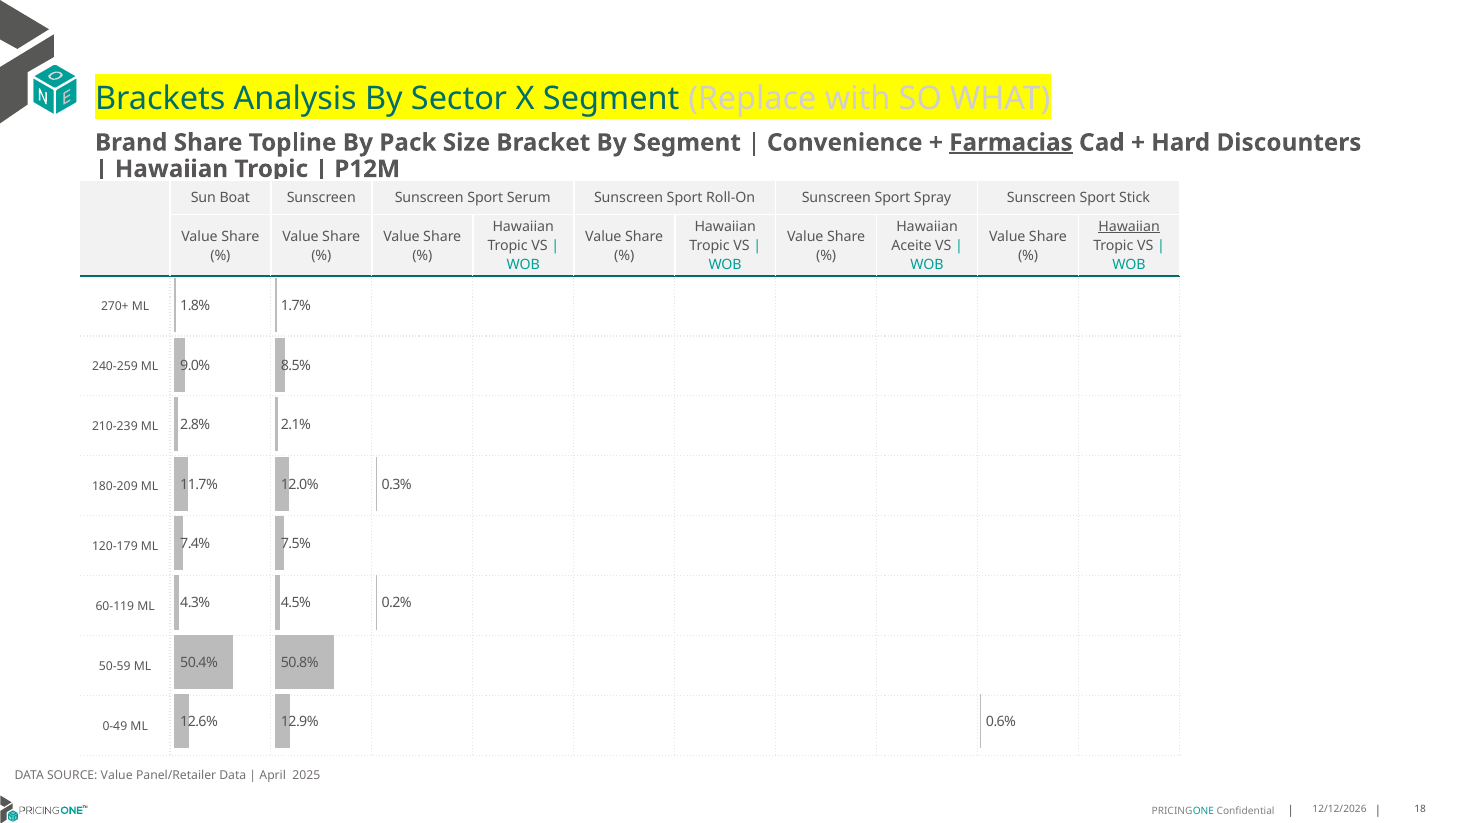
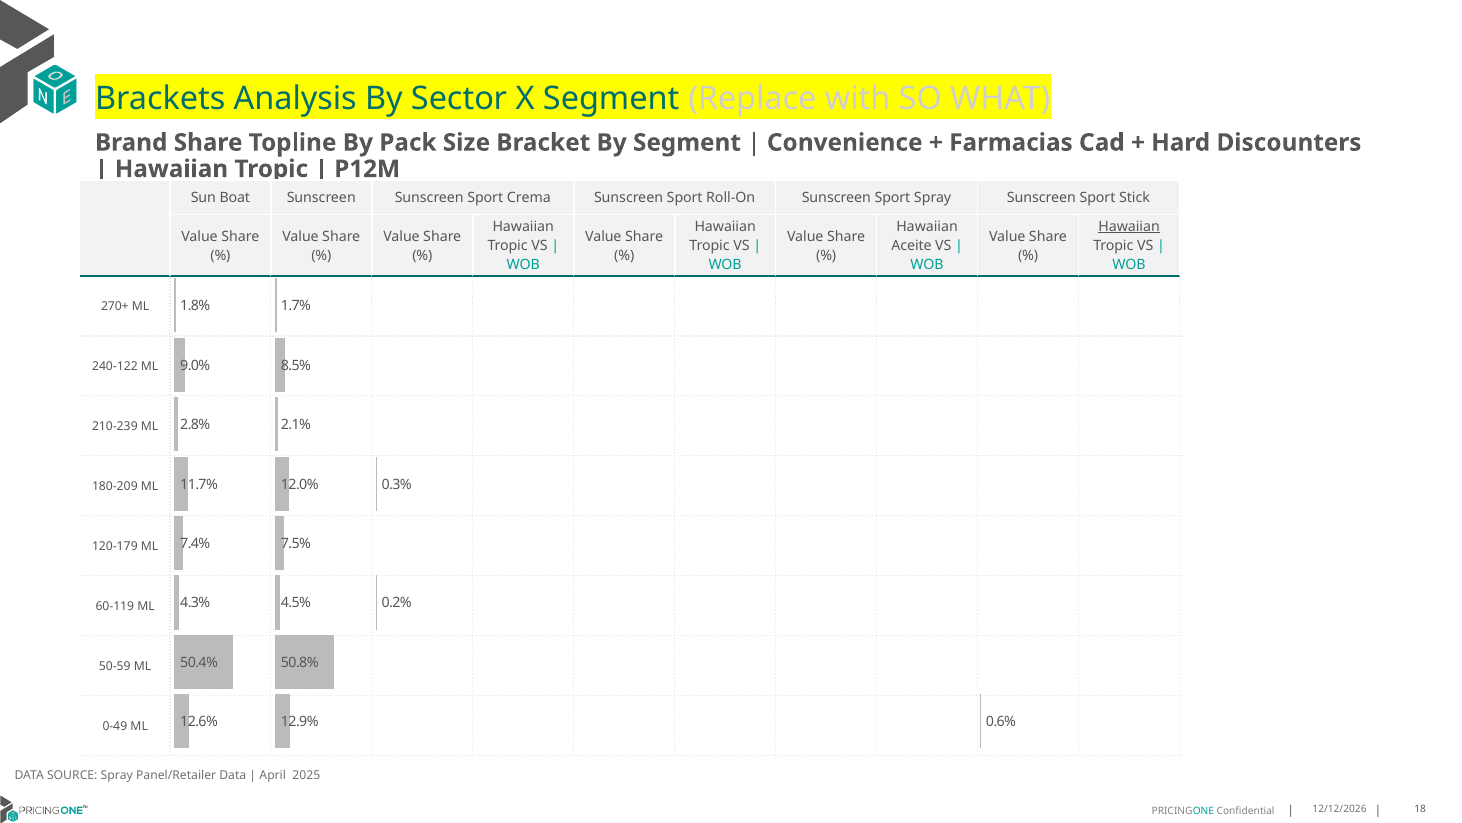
Farmacias underline: present -> none (1011, 143)
Serum: Serum -> Crema (529, 198)
240-259: 240-259 -> 240-122 (115, 367)
SOURCE Value: Value -> Spray (117, 775)
